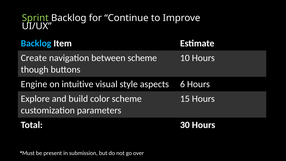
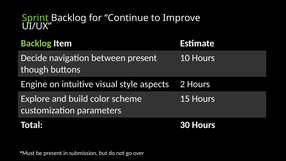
Backlog colour: light blue -> light green (36, 43)
Create: Create -> Decide (34, 58)
between scheme: scheme -> present (142, 58)
6: 6 -> 2 (182, 84)
